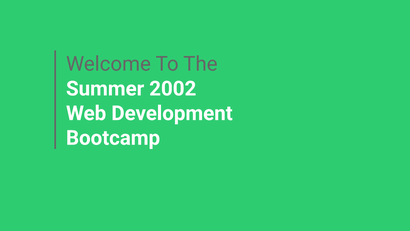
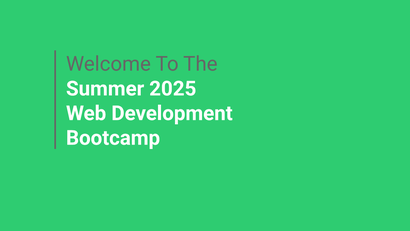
2002: 2002 -> 2025 (173, 89)
